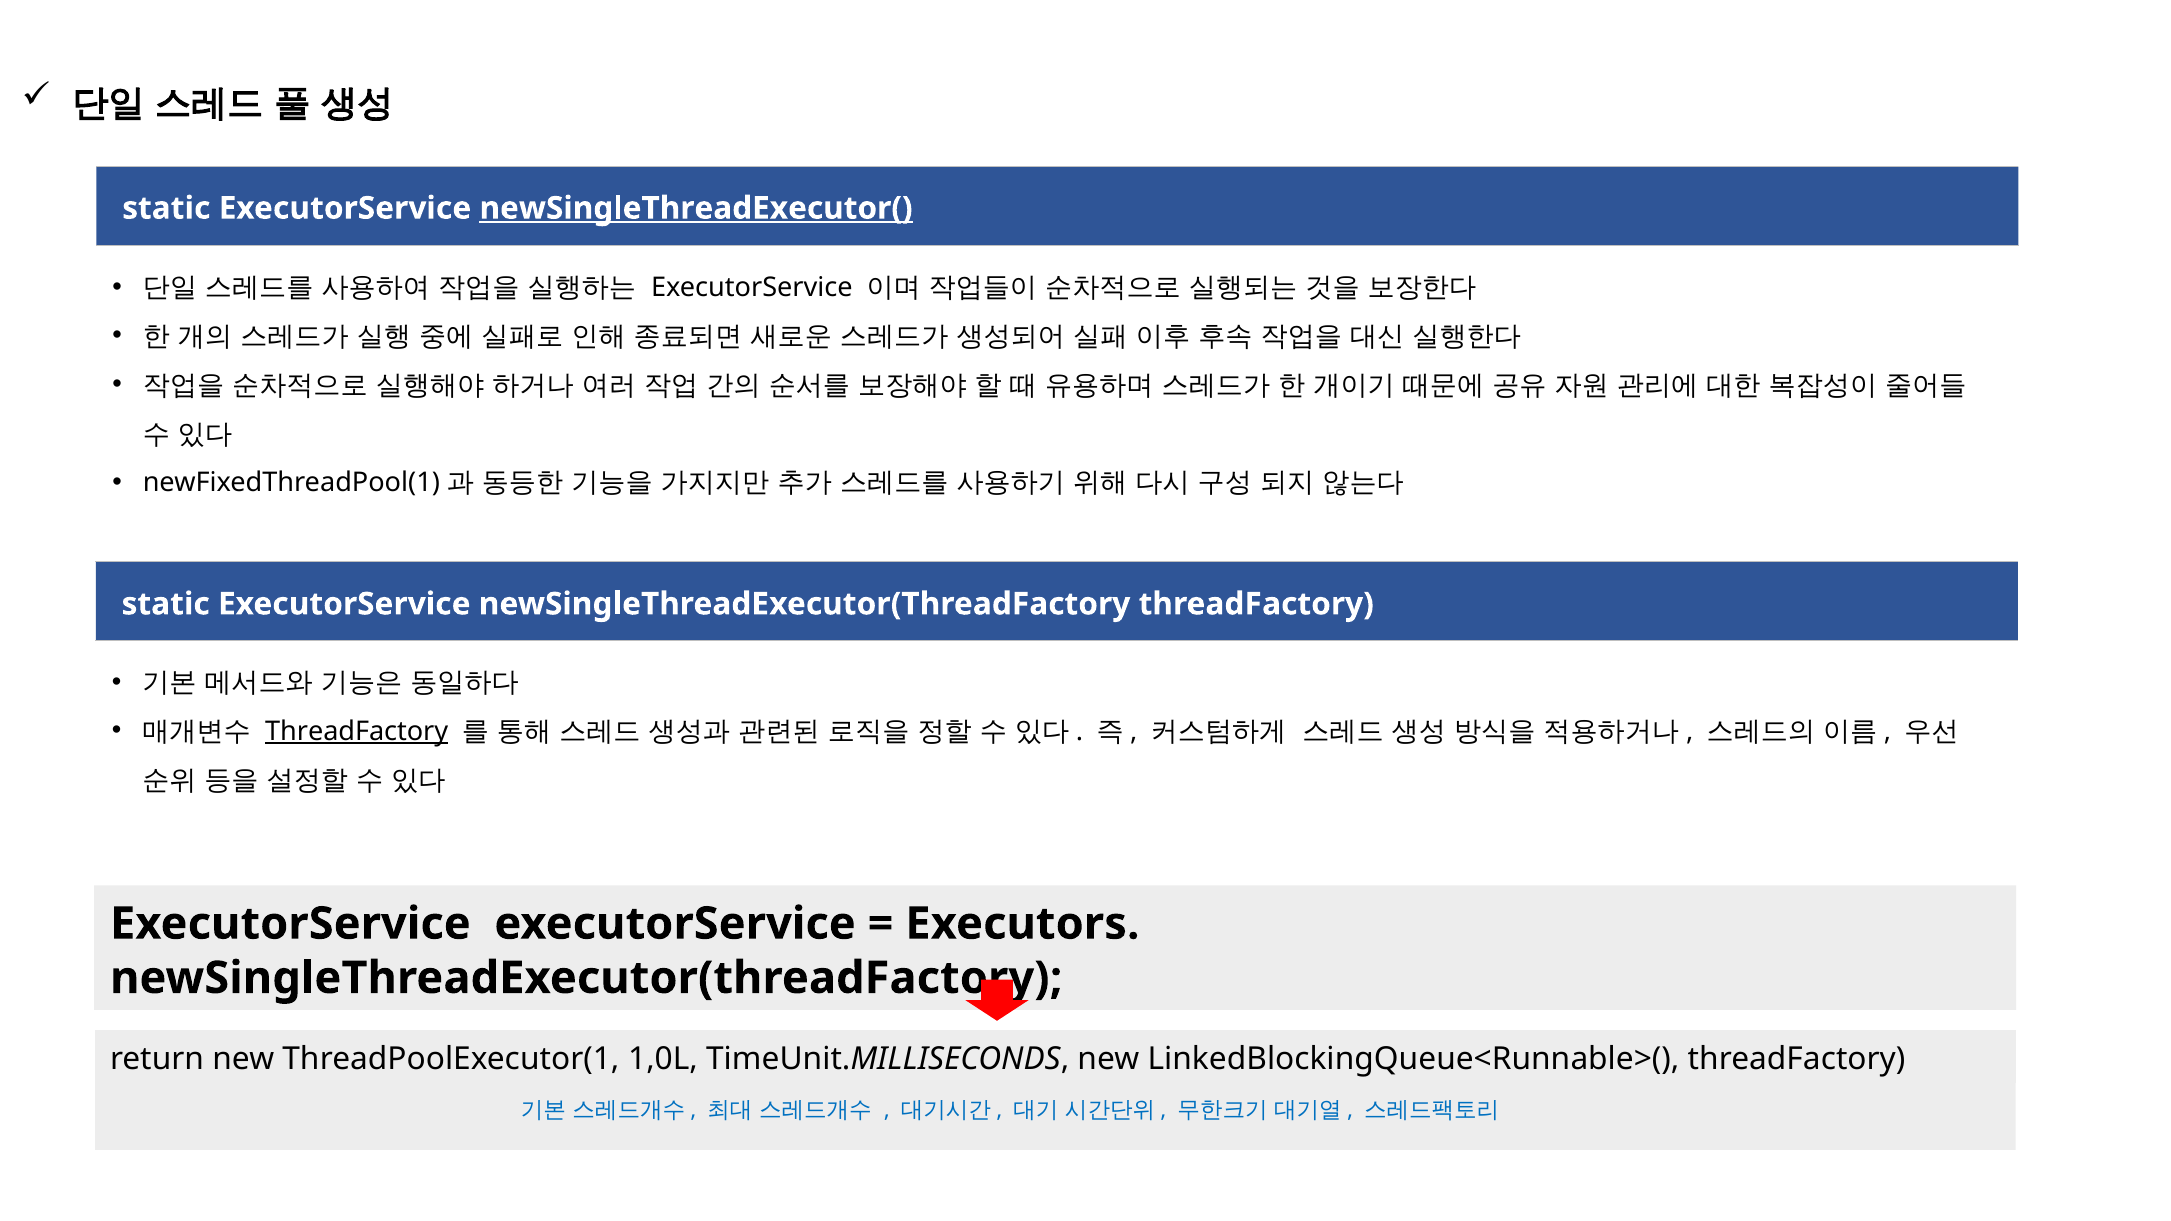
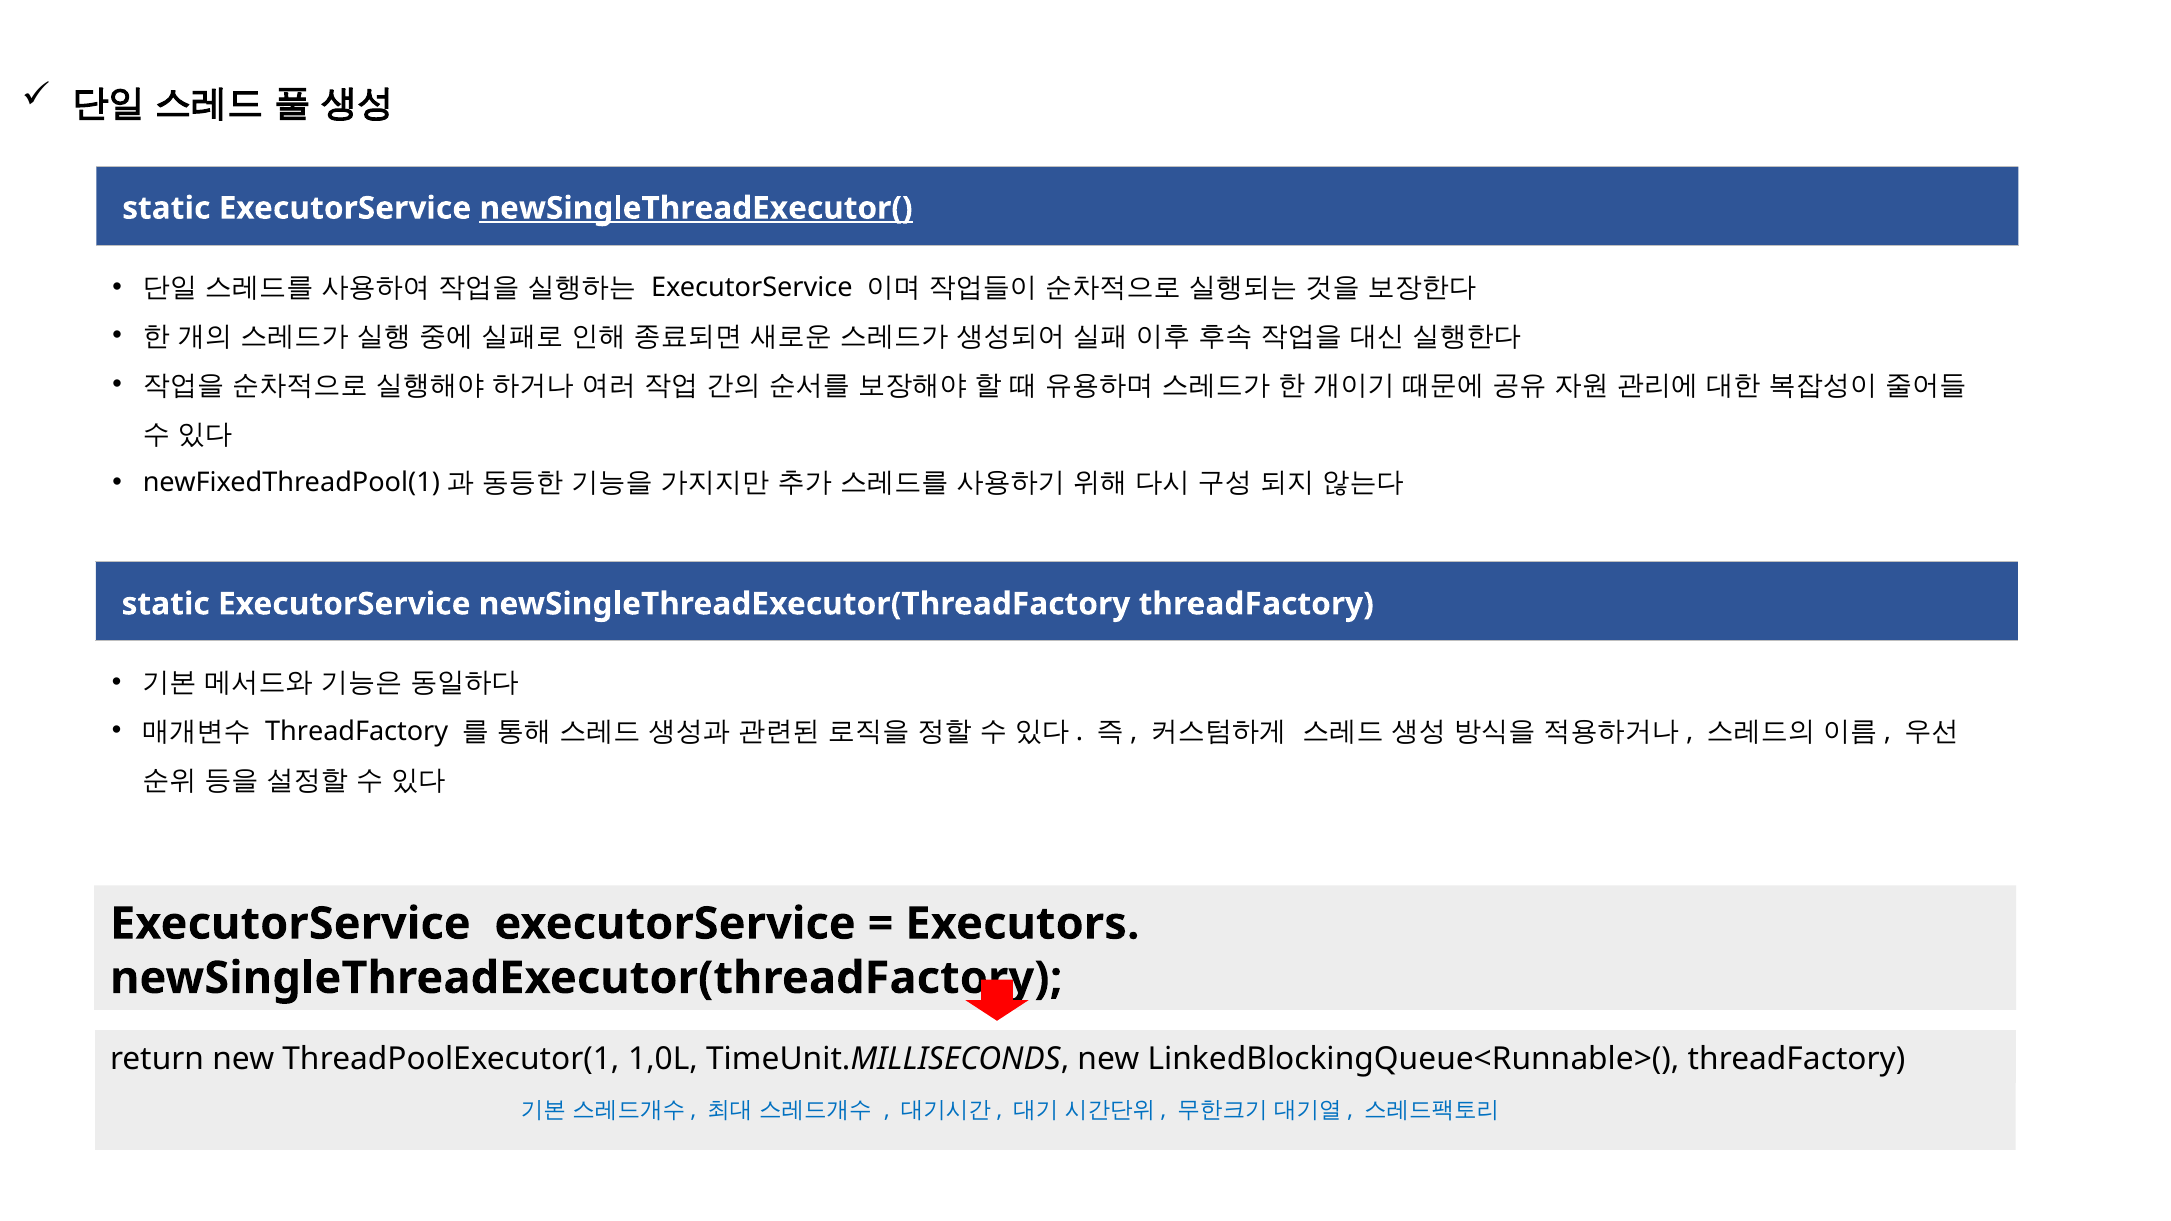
ThreadFactory underline: present -> none (357, 732)
